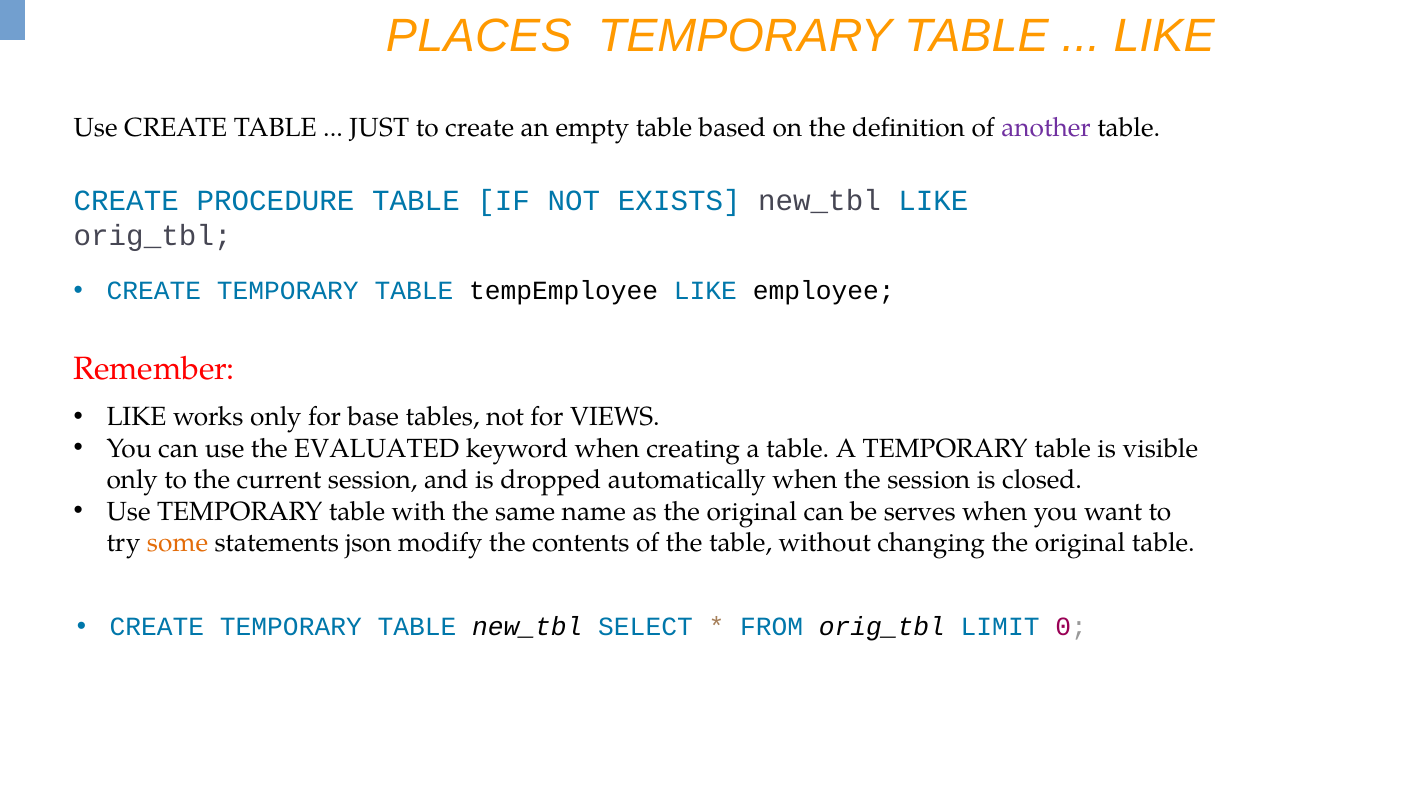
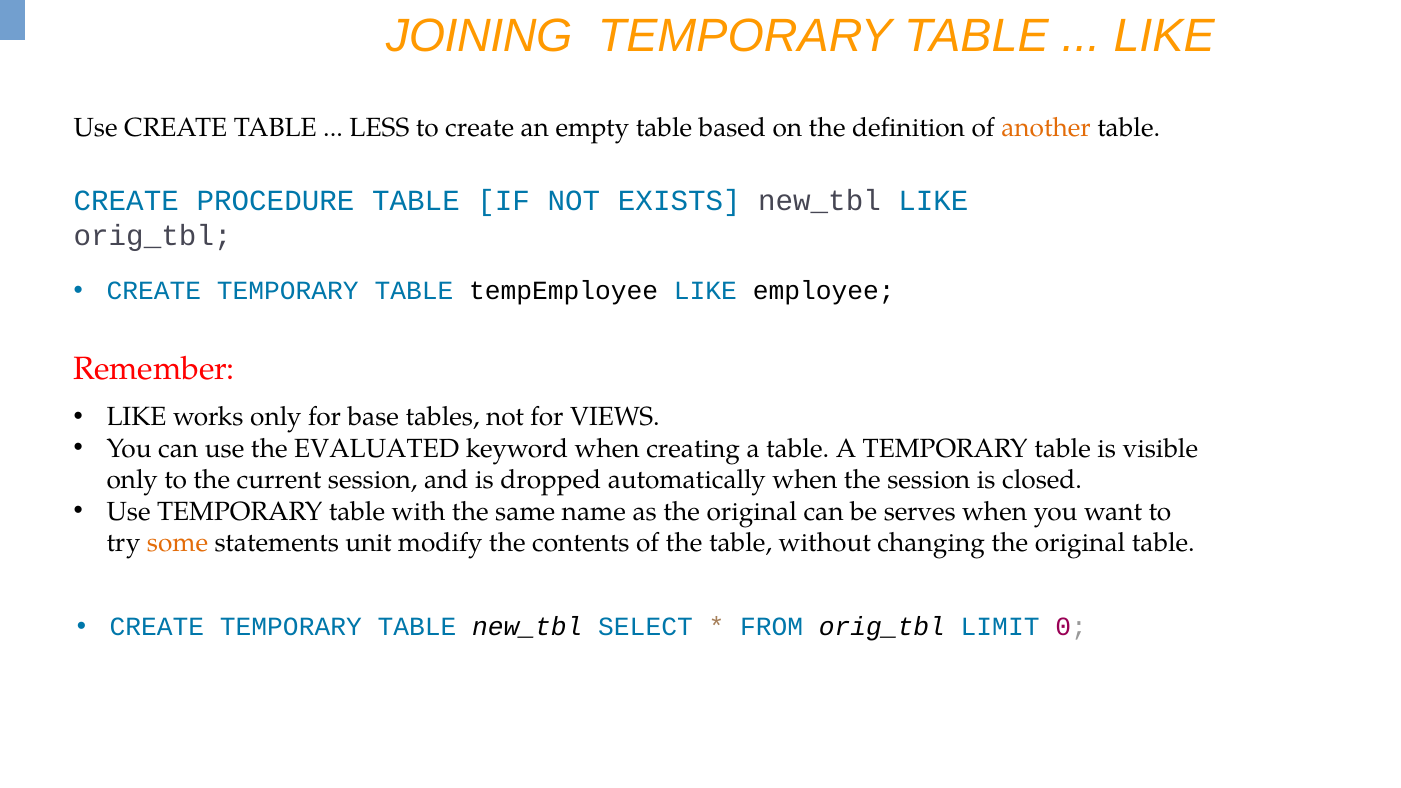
PLACES: PLACES -> JOINING (479, 36)
JUST: JUST -> LESS (379, 128)
another colour: purple -> orange (1046, 128)
json: json -> unit (369, 543)
